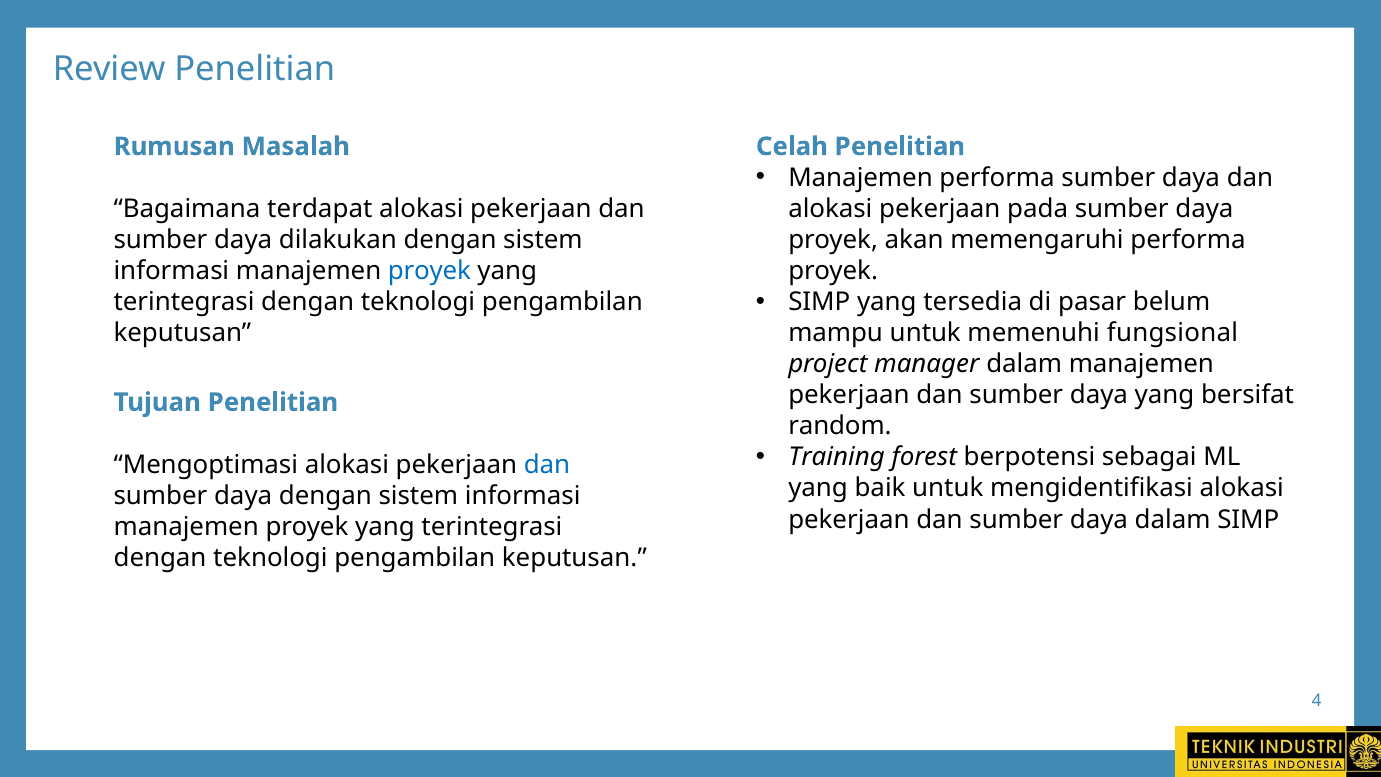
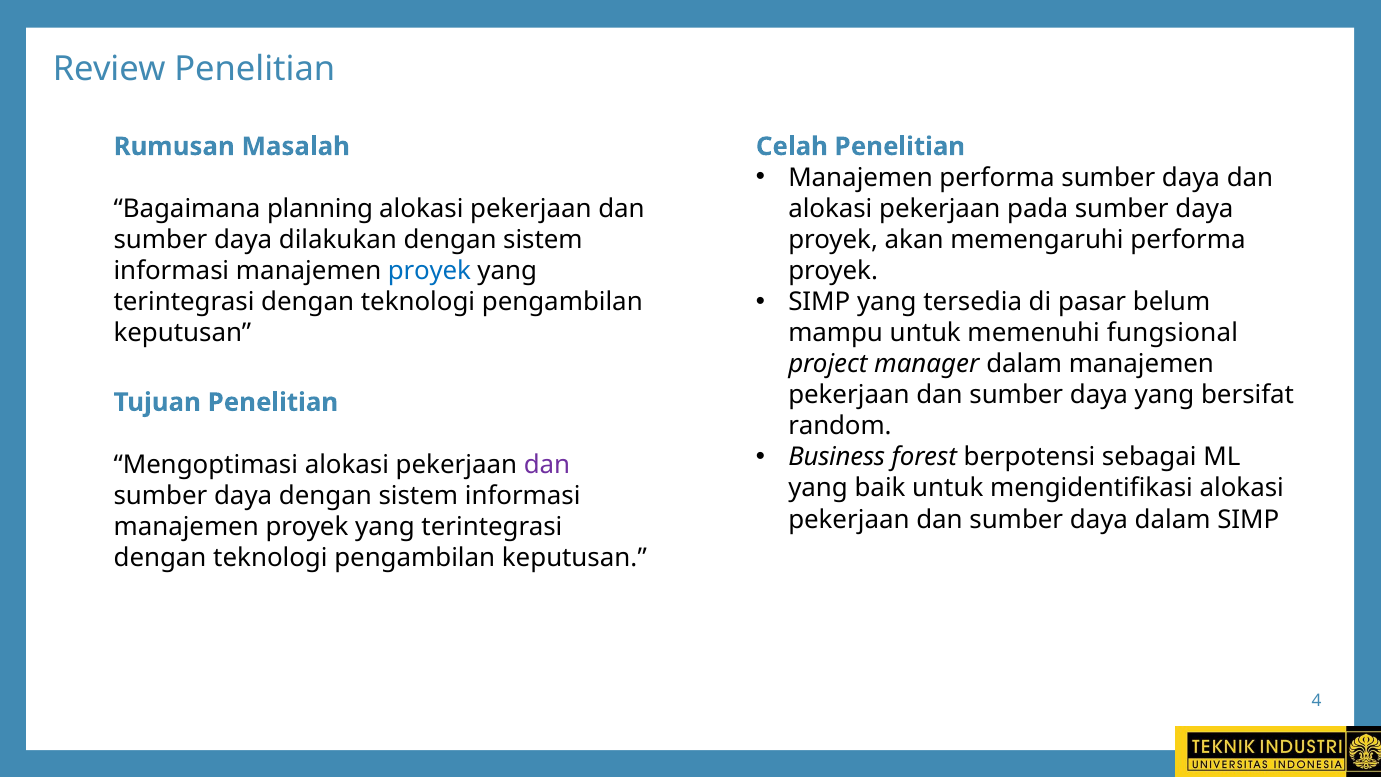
terdapat: terdapat -> planning (320, 209)
Training: Training -> Business (837, 457)
dan colour: blue -> purple (547, 464)
